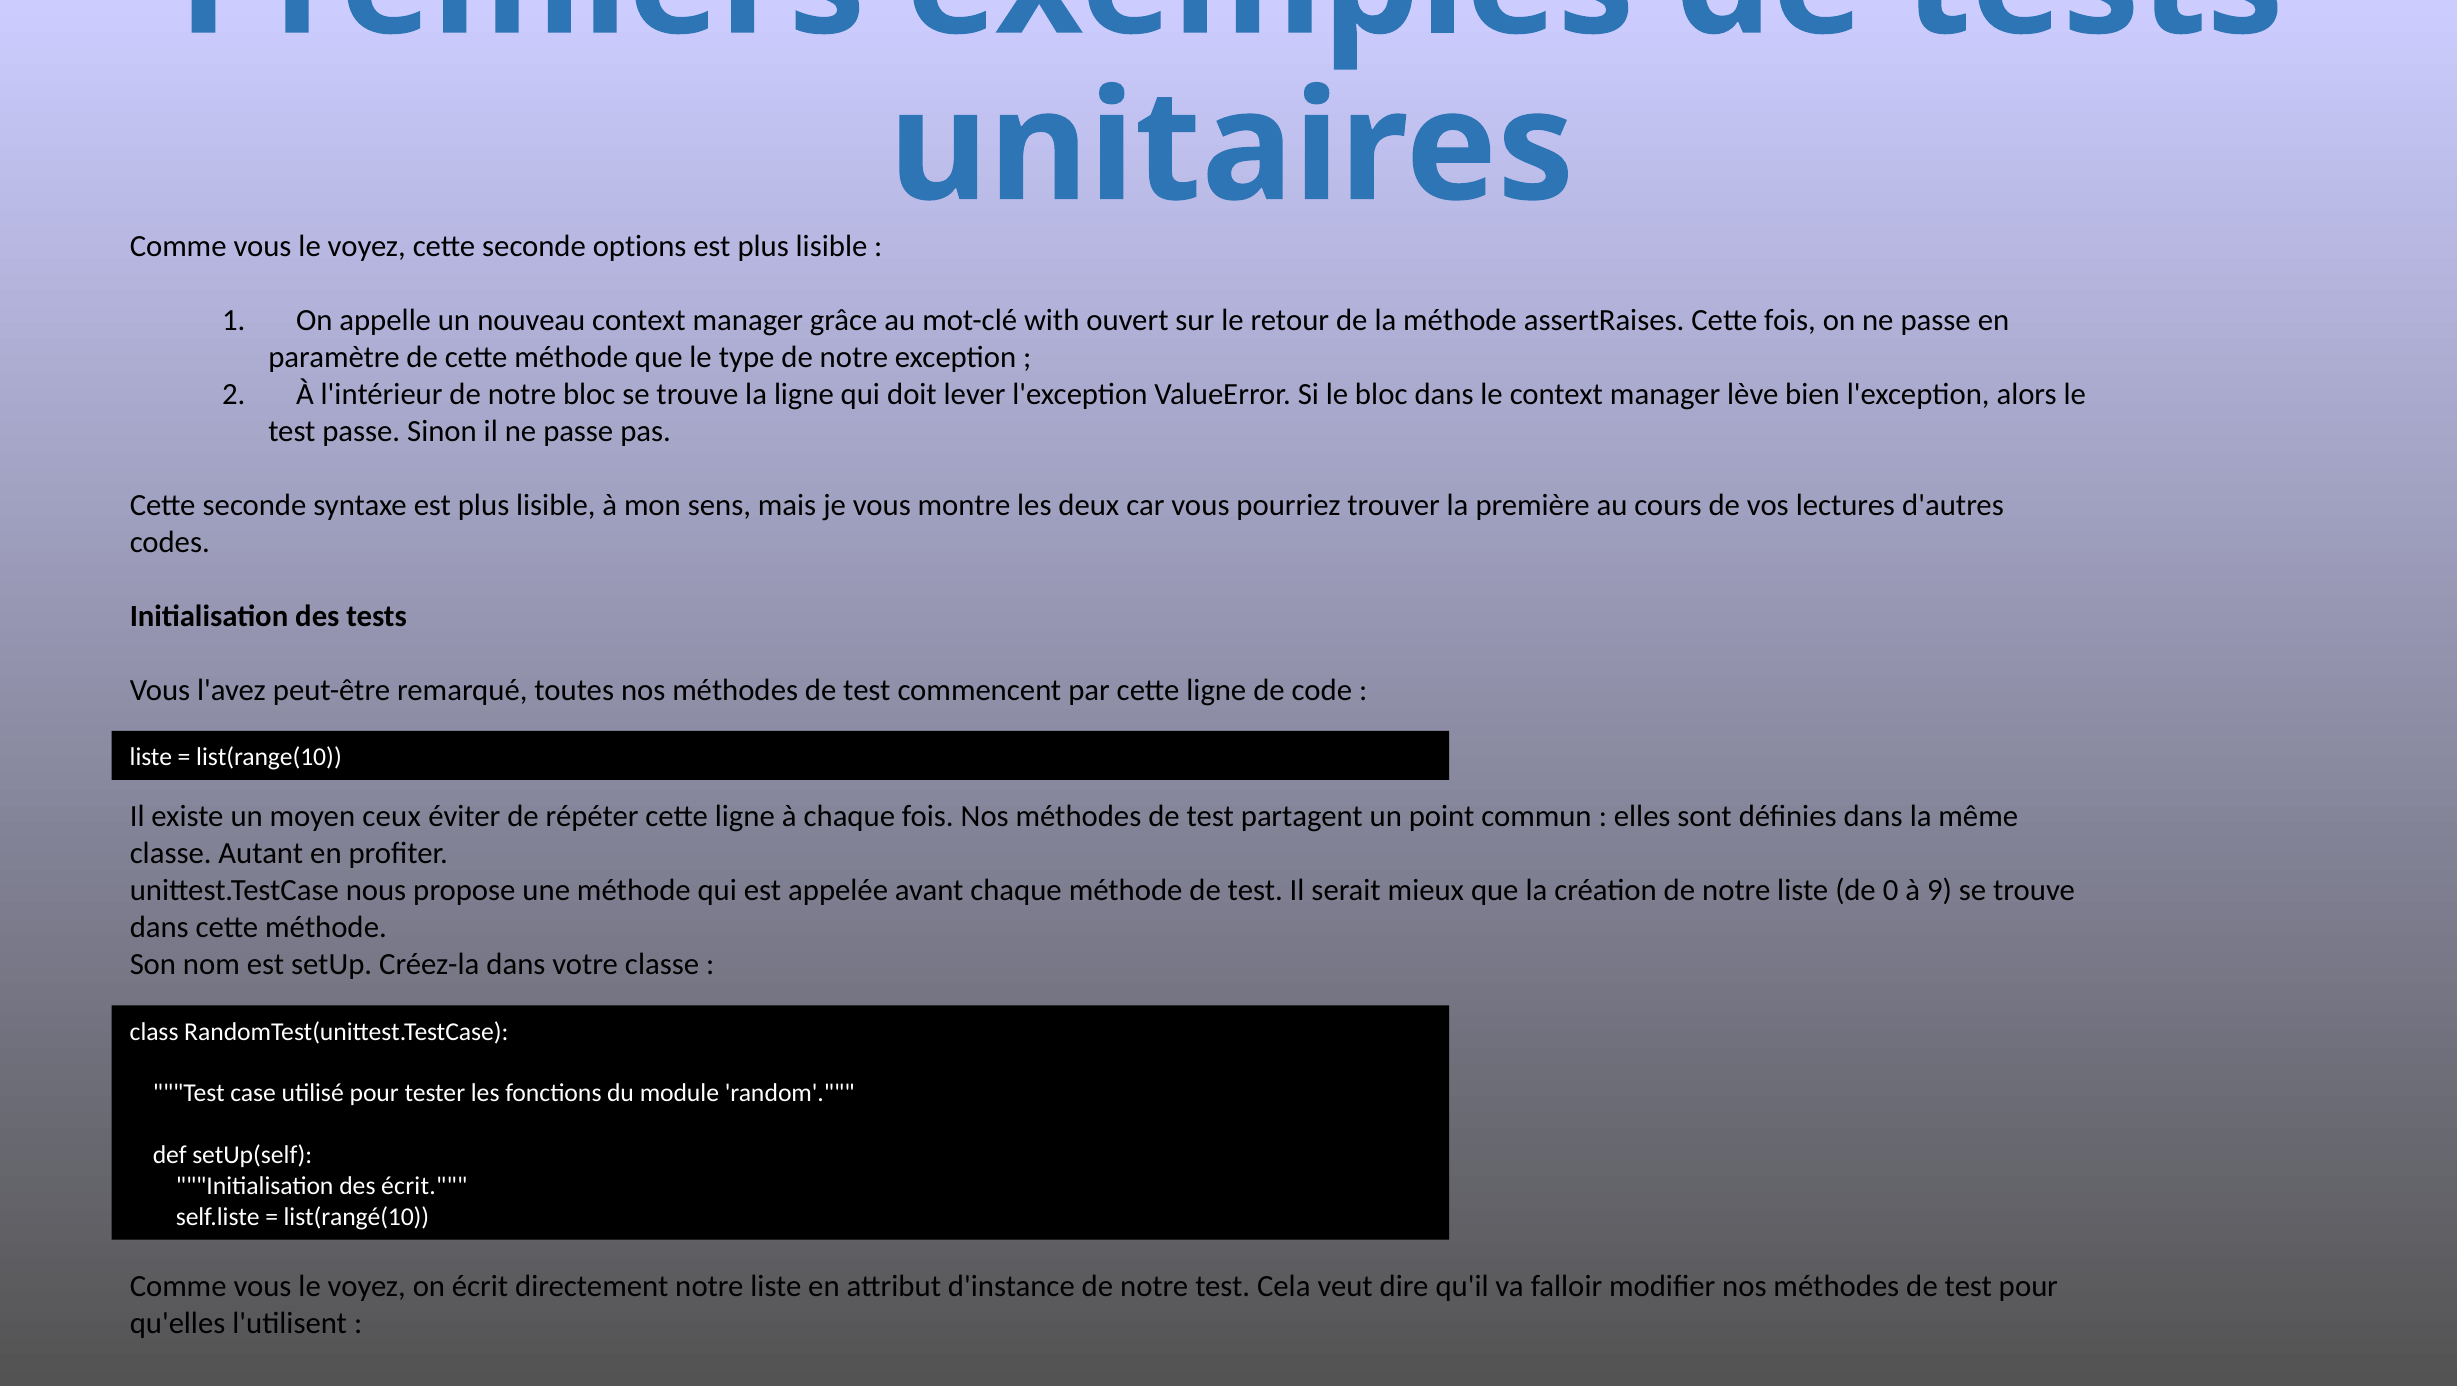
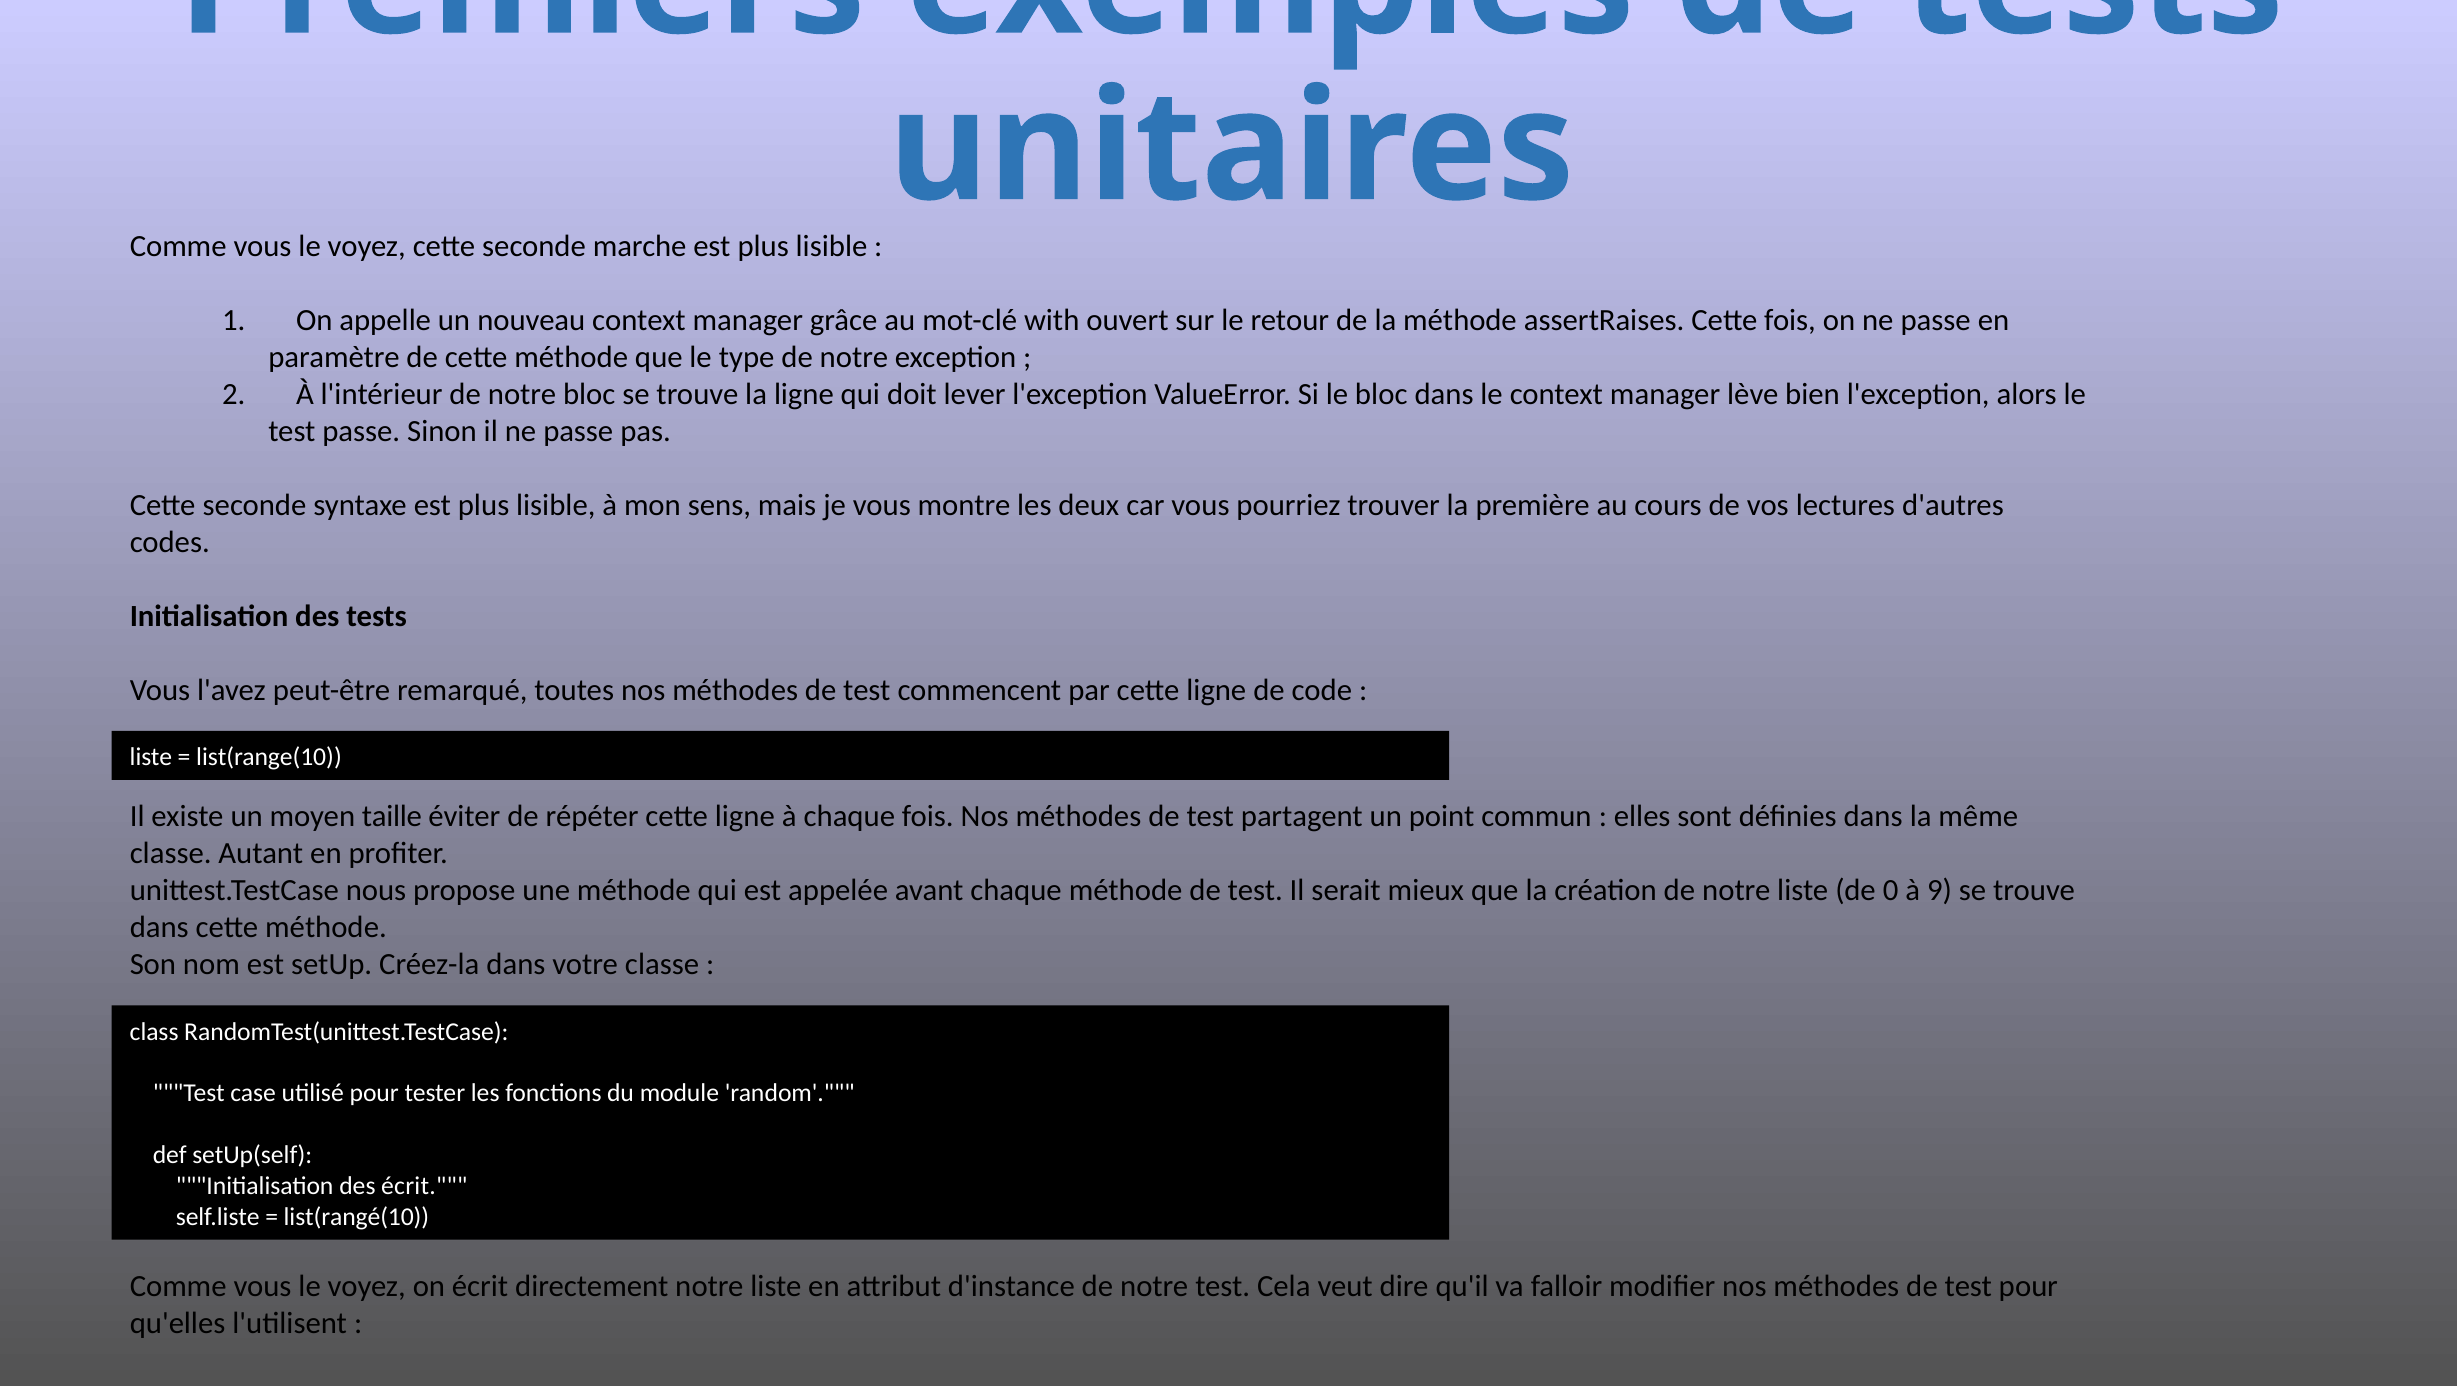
options: options -> marche (640, 247)
ceux: ceux -> taille (392, 816)
